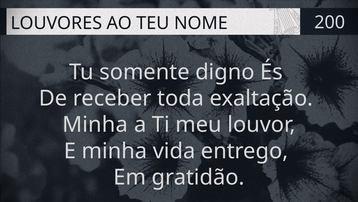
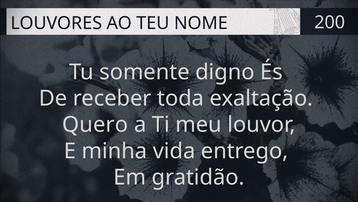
Minha: Minha -> Quero (95, 124)
